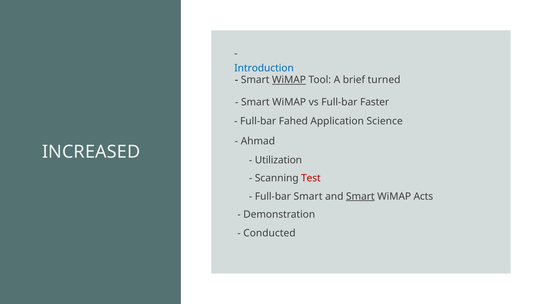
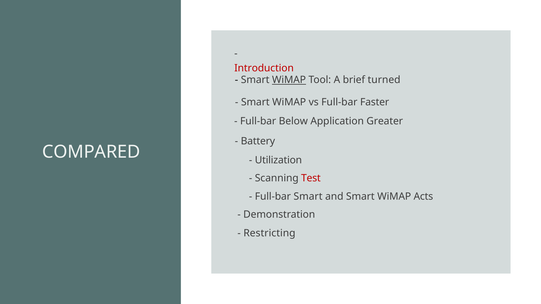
Introduction colour: blue -> red (264, 68)
Fahed: Fahed -> Below (293, 121)
Science: Science -> Greater (385, 121)
Ahmad: Ahmad -> Battery (258, 141)
INCREASED: INCREASED -> COMPARED (91, 152)
Smart underline: present -> none (360, 197)
Conducted: Conducted -> Restricting (269, 233)
